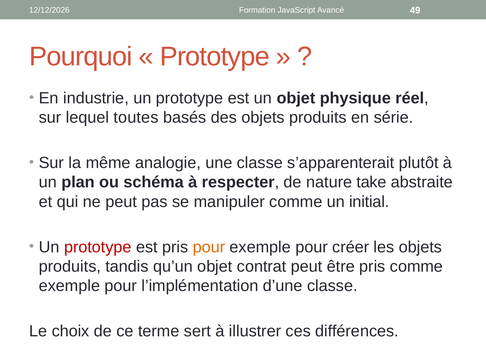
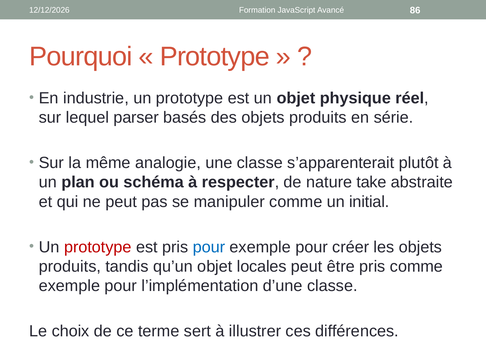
49: 49 -> 86 (415, 10)
toutes: toutes -> parser (136, 118)
pour colour: orange -> blue (209, 247)
contrat: contrat -> locales (262, 267)
